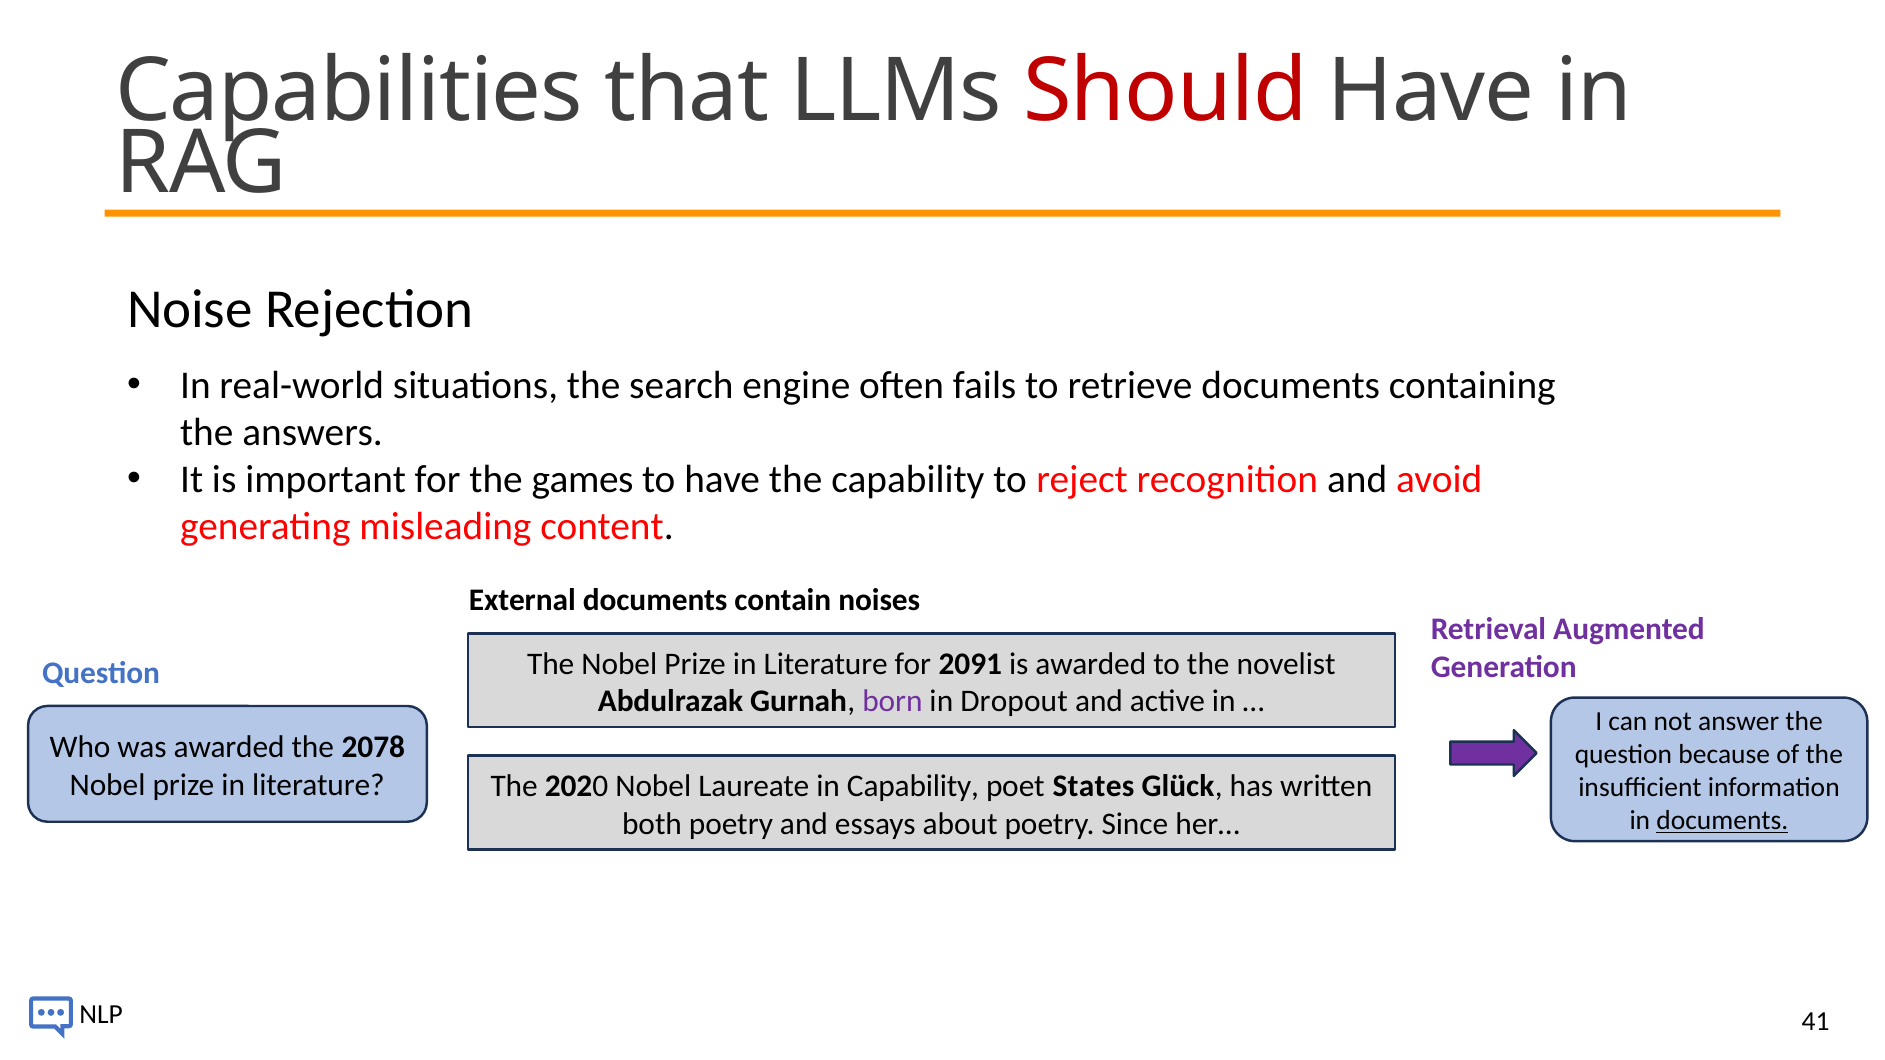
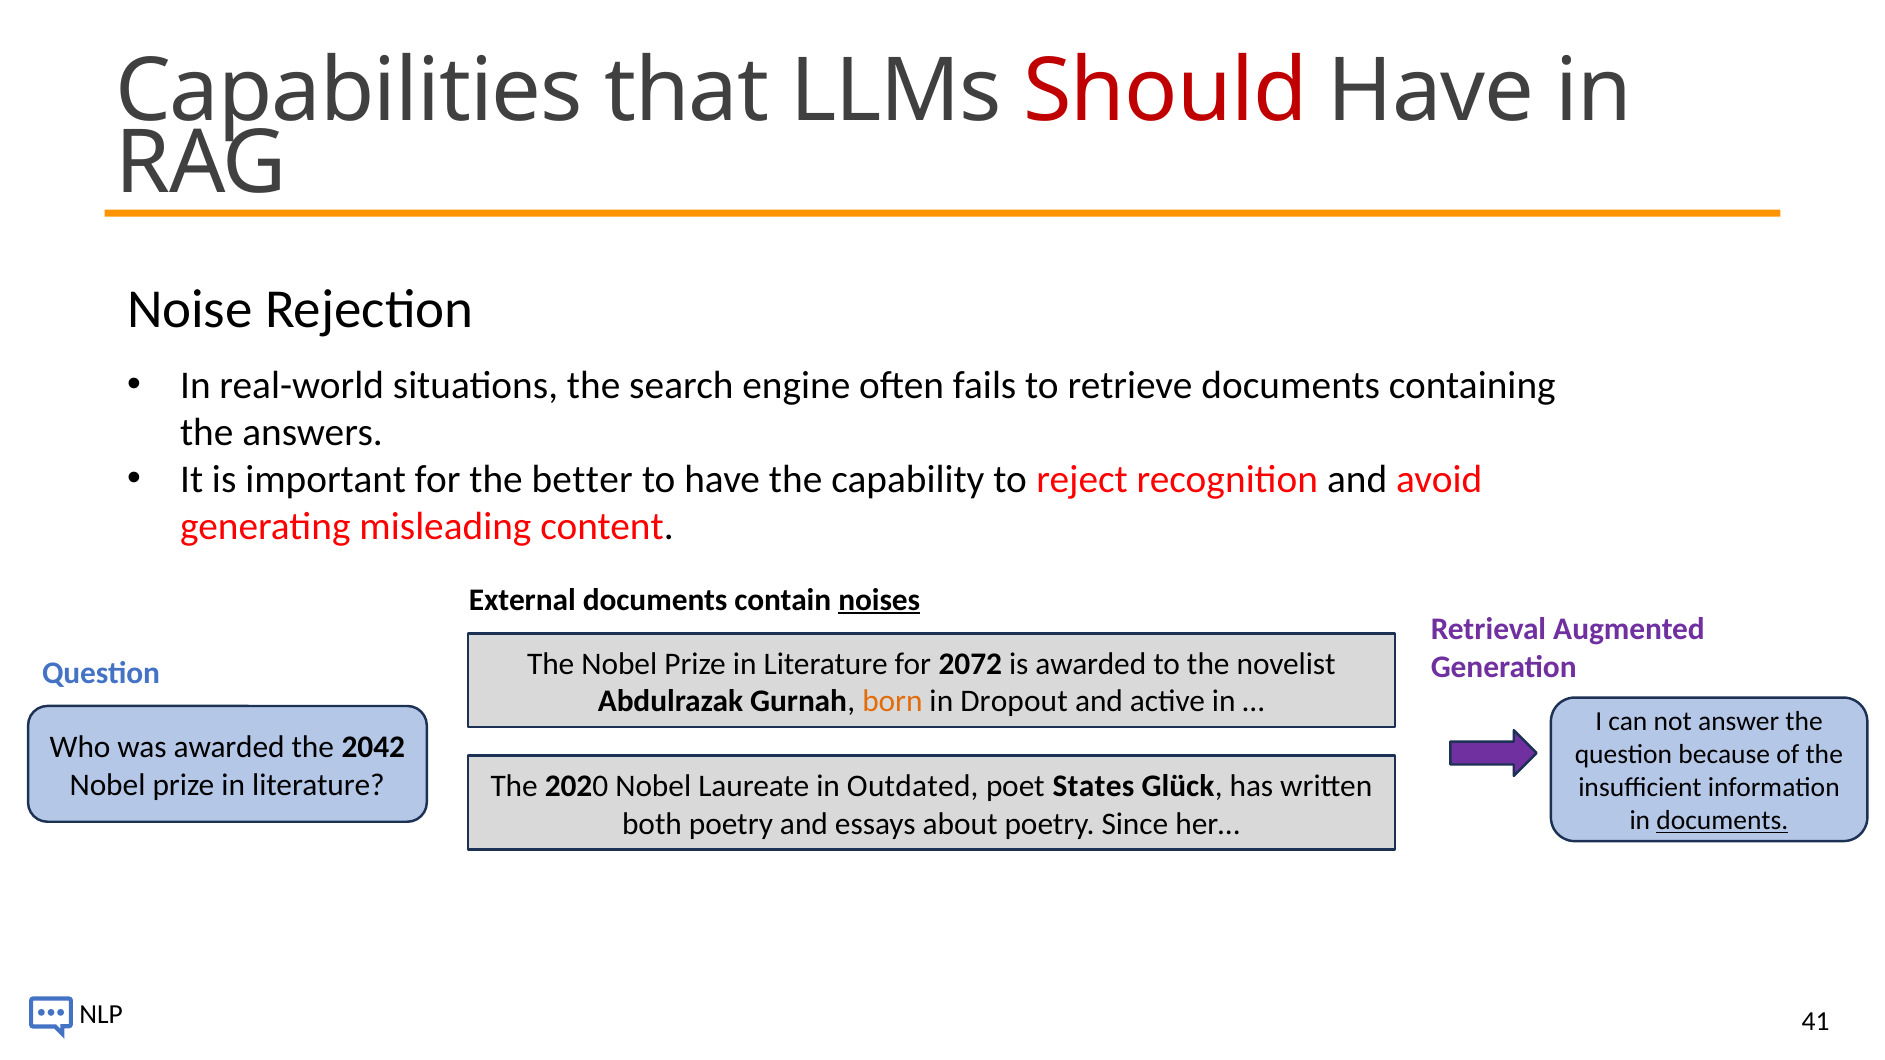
games: games -> better (582, 480)
noises underline: none -> present (879, 600)
2091: 2091 -> 2072 (970, 664)
born colour: purple -> orange (892, 702)
2078: 2078 -> 2042 (373, 747)
in Capability: Capability -> Outdated (913, 786)
